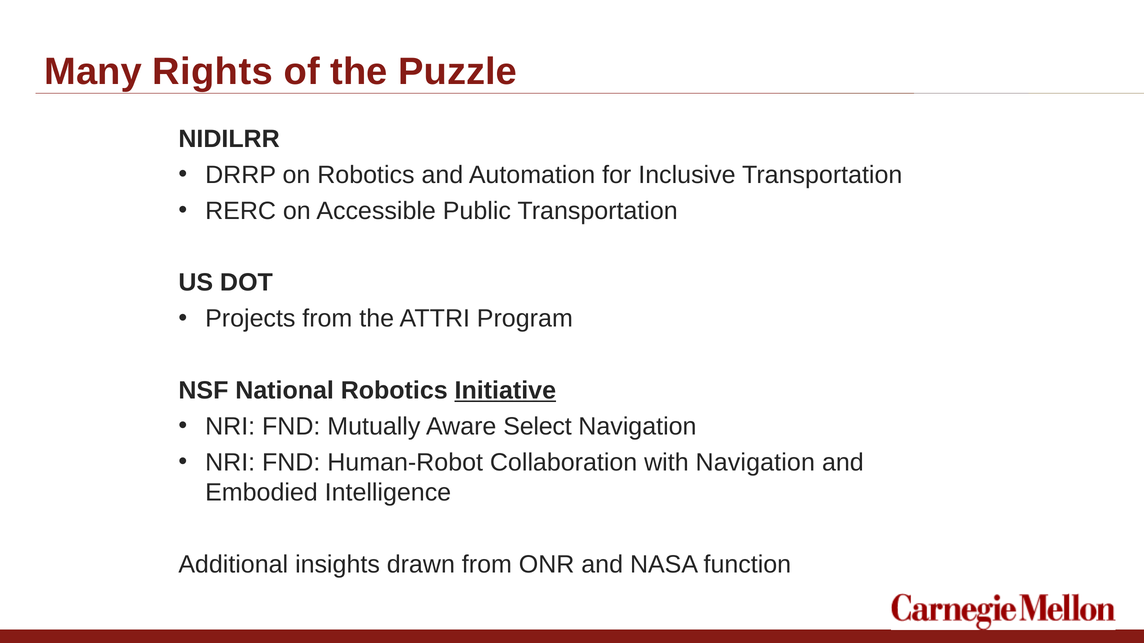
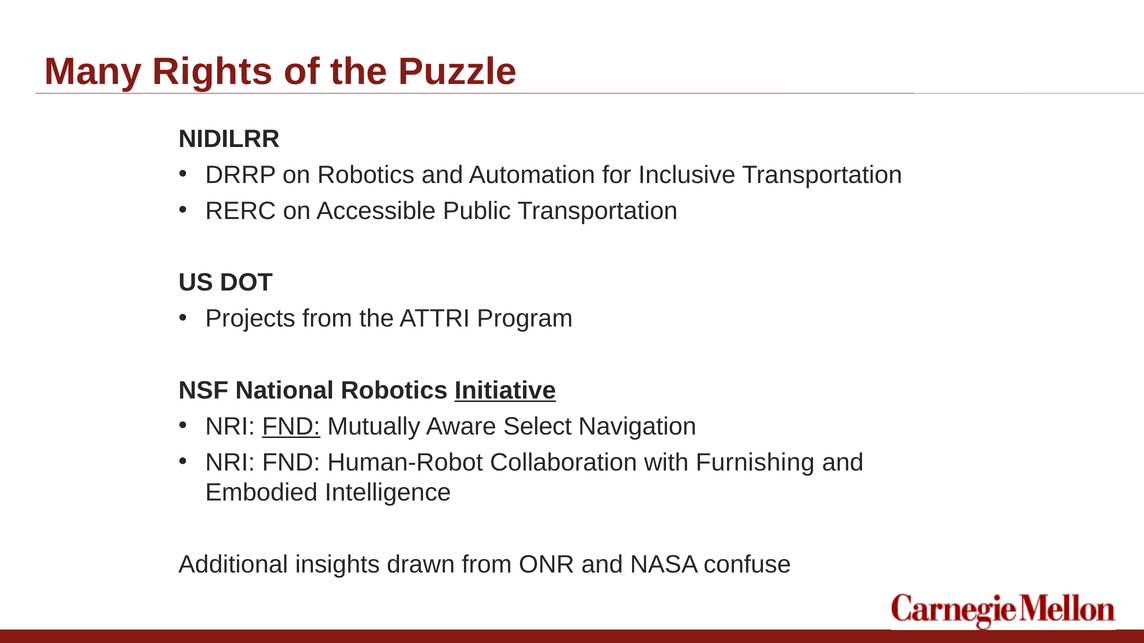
FND underline: none -> present (291, 427)
with Navigation: Navigation -> Furnishing (755, 463)
function: function -> confuse (747, 565)
